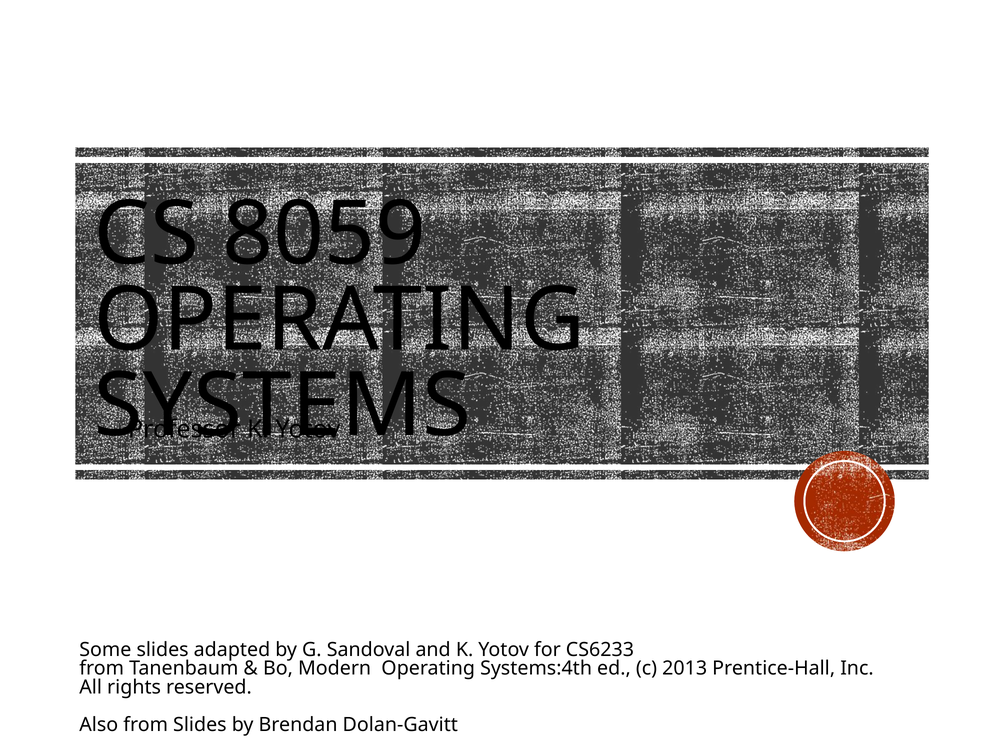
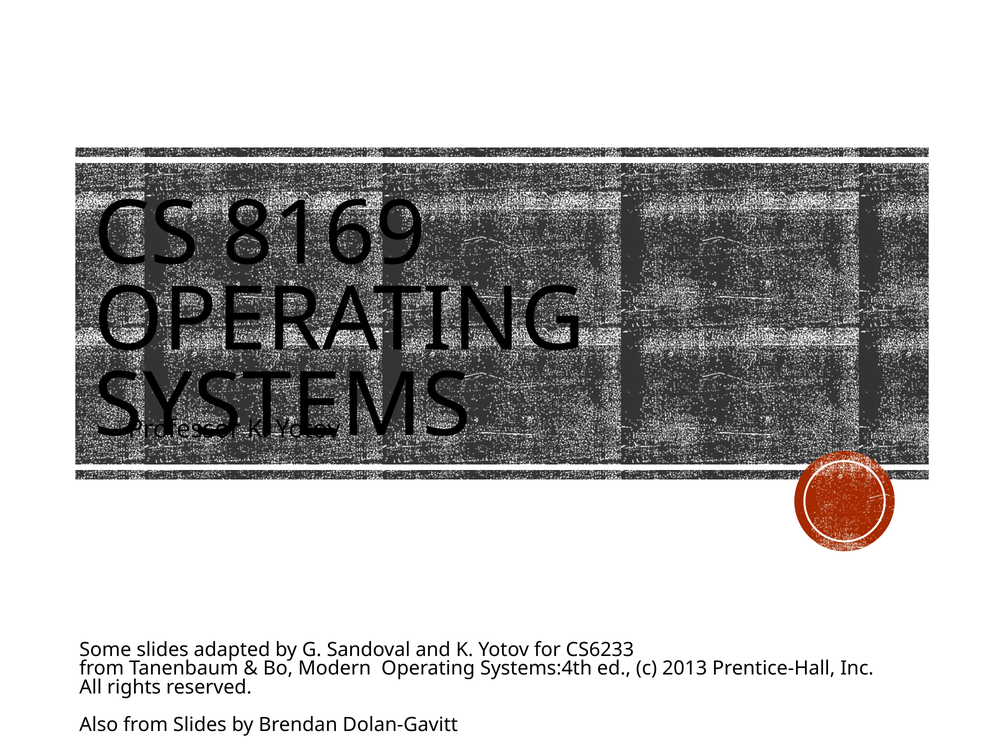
8059: 8059 -> 8169 (324, 234)
